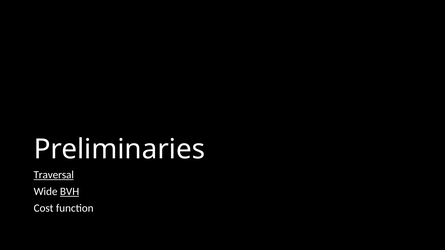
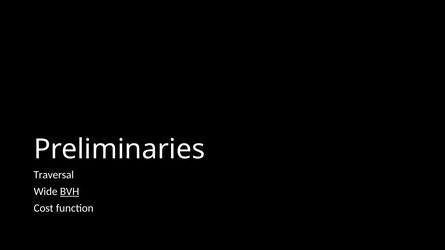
Traversal underline: present -> none (54, 175)
